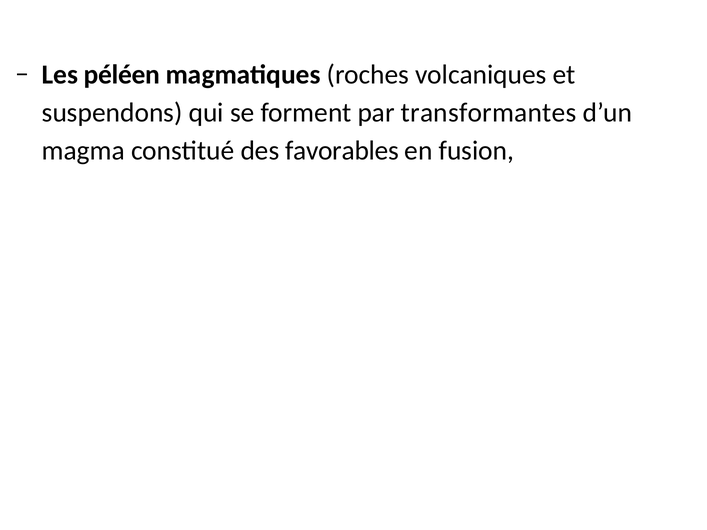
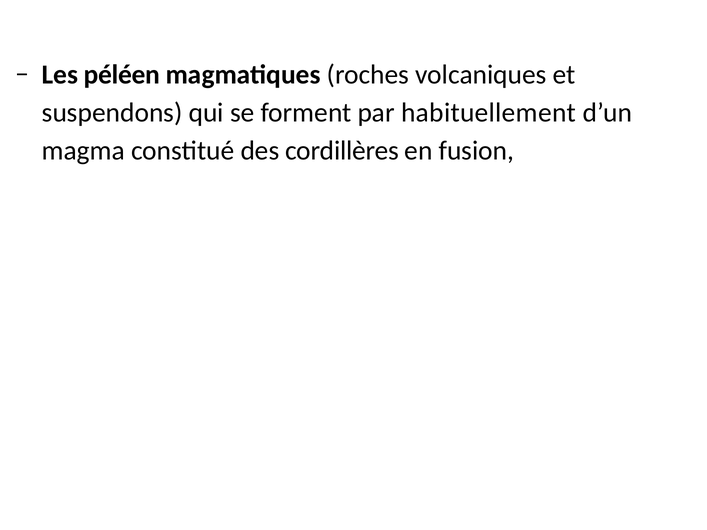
transformantes: transformantes -> habituellement (489, 113)
favorables: favorables -> cordillères (342, 151)
